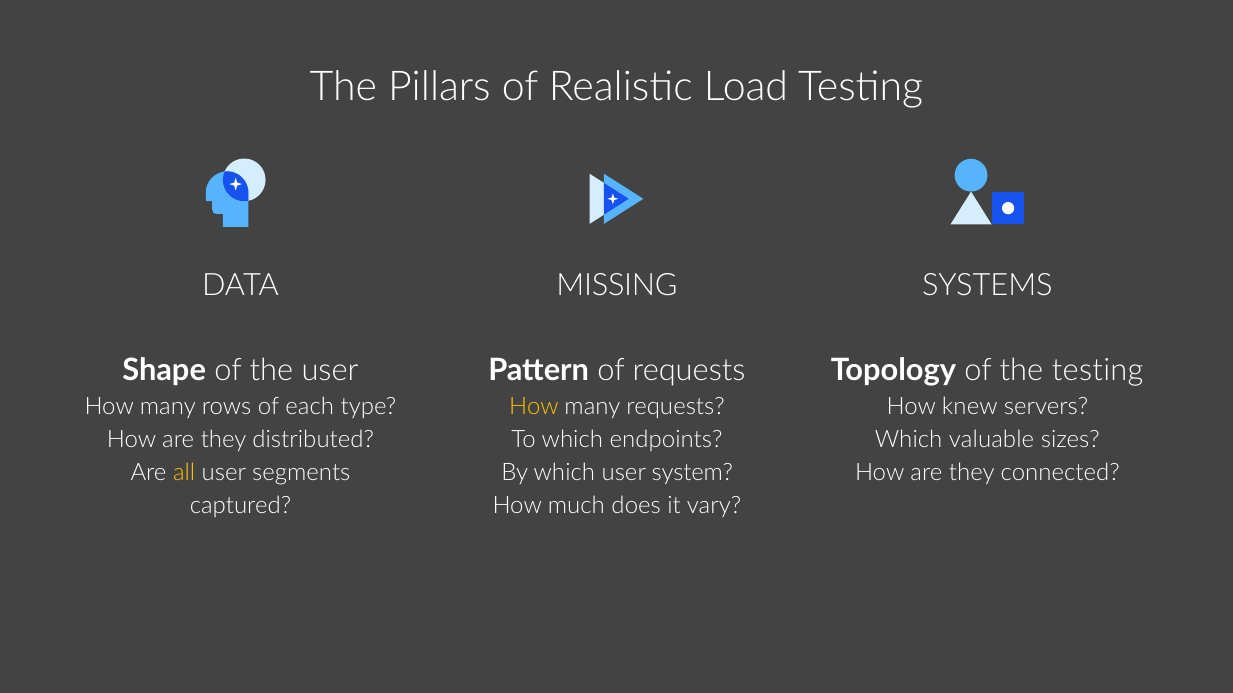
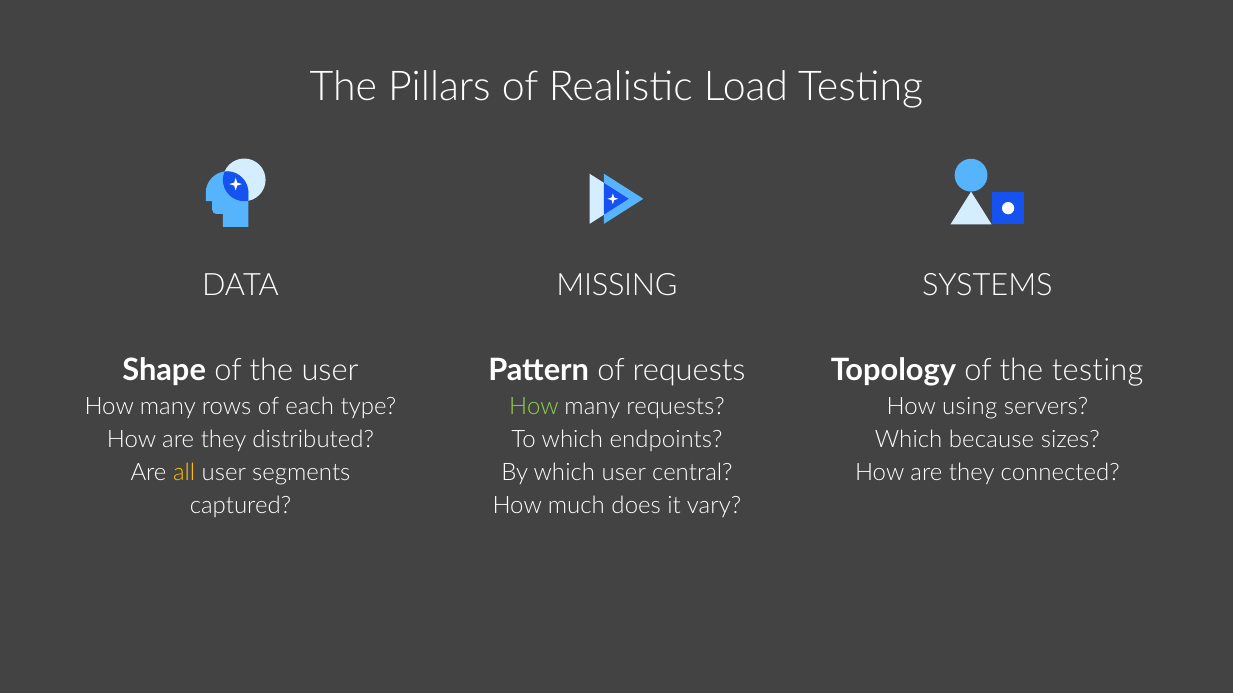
How colour: yellow -> light green (534, 407)
knew: knew -> using (970, 407)
valuable: valuable -> because (991, 440)
system: system -> central (692, 473)
